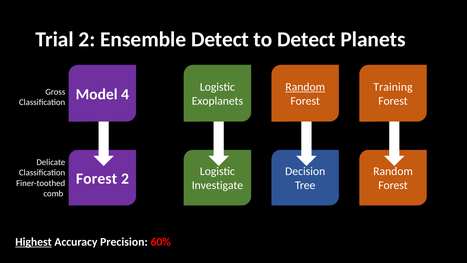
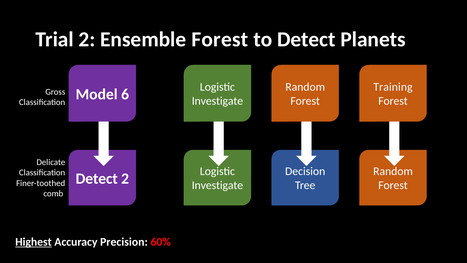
Ensemble Detect: Detect -> Forest (220, 39)
Random underline: present -> none (305, 87)
4: 4 -> 6 (125, 94)
Exoplanets: Exoplanets -> Investigate (217, 101)
Forest: Forest -> Detect (97, 178)
